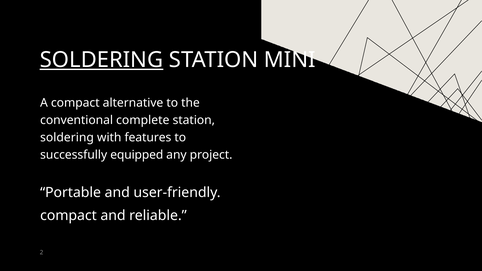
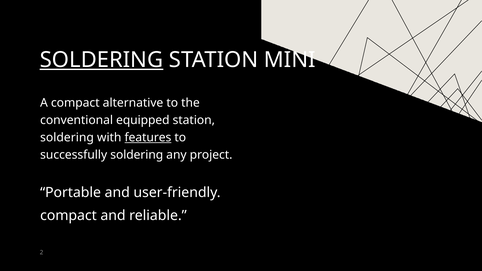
complete: complete -> equipped (143, 120)
features underline: none -> present (148, 138)
successfully equipped: equipped -> soldering (137, 155)
